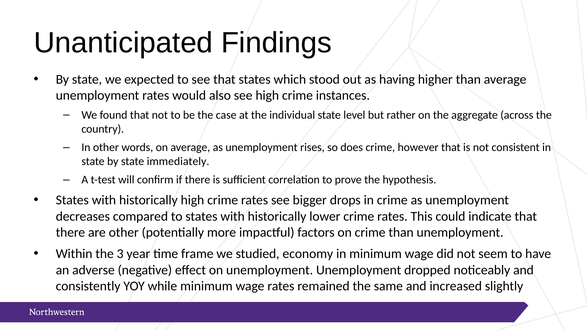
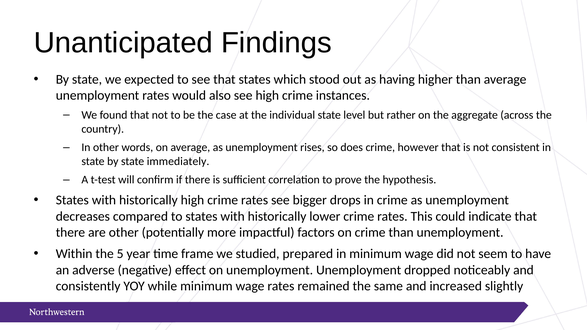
3: 3 -> 5 (120, 254)
economy: economy -> prepared (308, 254)
